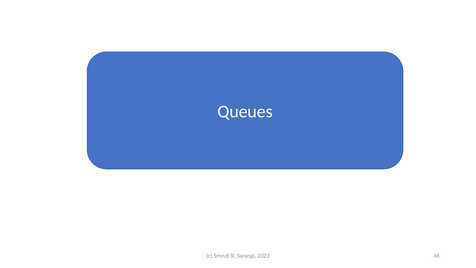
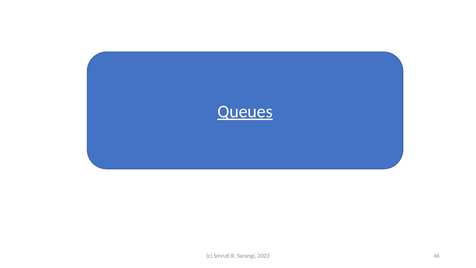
Queues underline: none -> present (245, 112)
